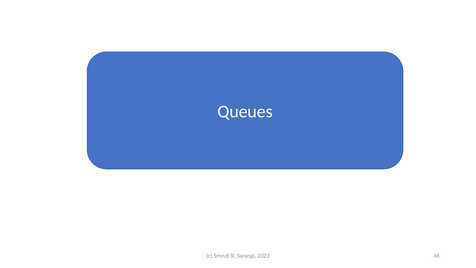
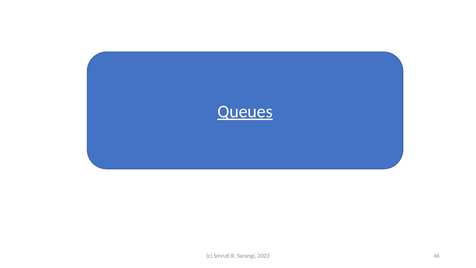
Queues underline: none -> present (245, 112)
